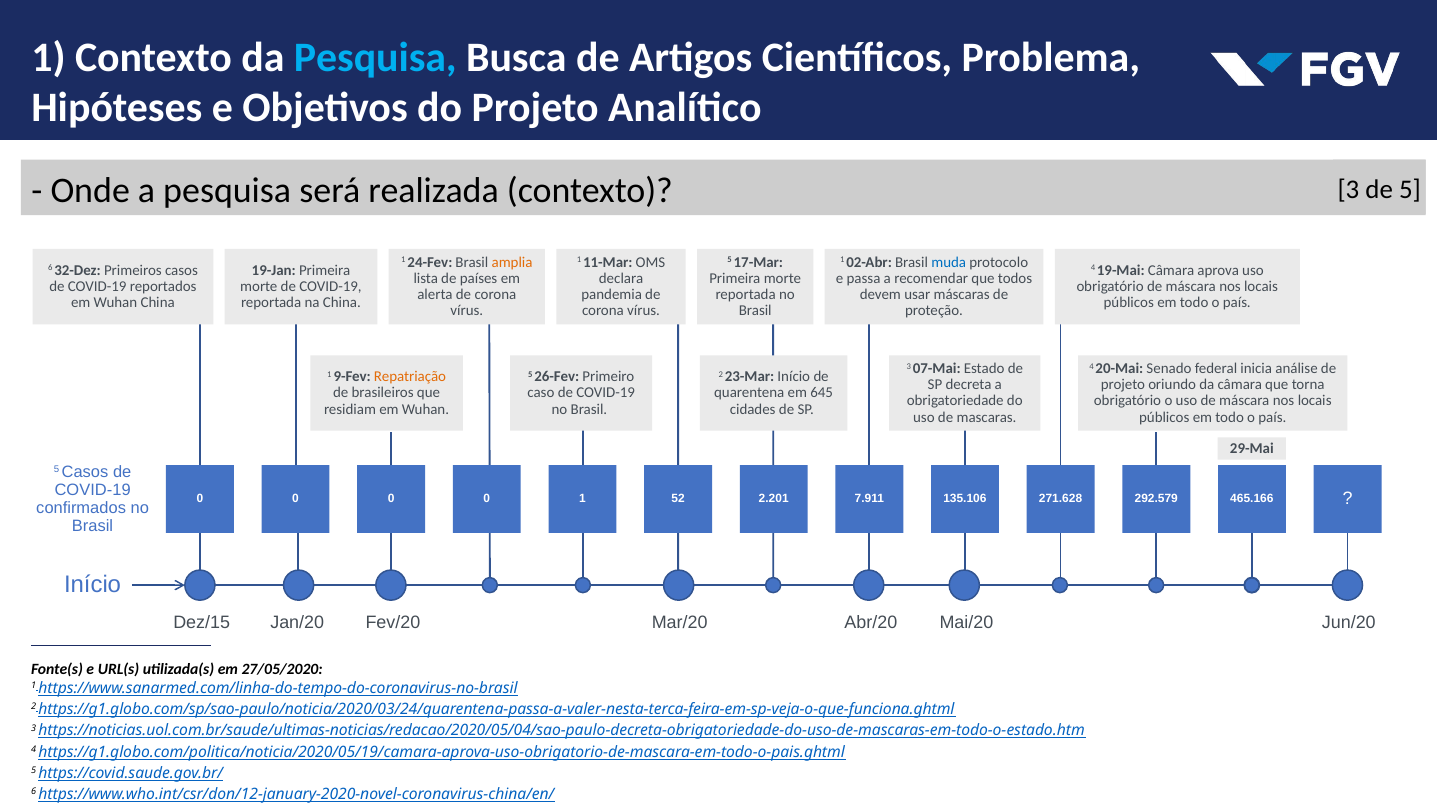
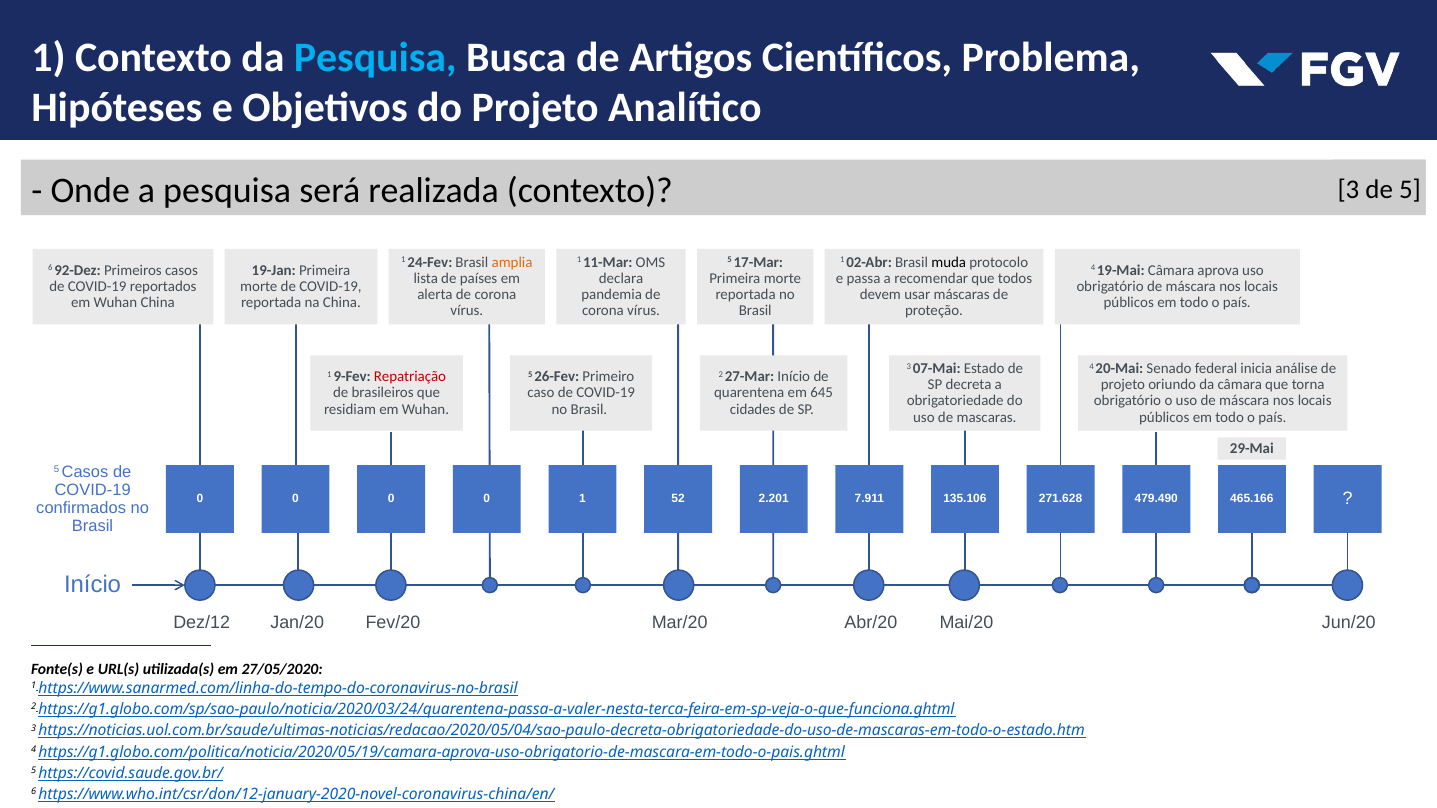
muda colour: blue -> black (949, 262)
32-Dez: 32-Dez -> 92-Dez (78, 270)
Repatriação colour: orange -> red (410, 377)
23-Mar: 23-Mar -> 27-Mar (750, 377)
292.579: 292.579 -> 479.490 (1156, 499)
Dez/15: Dez/15 -> Dez/12 (202, 623)
